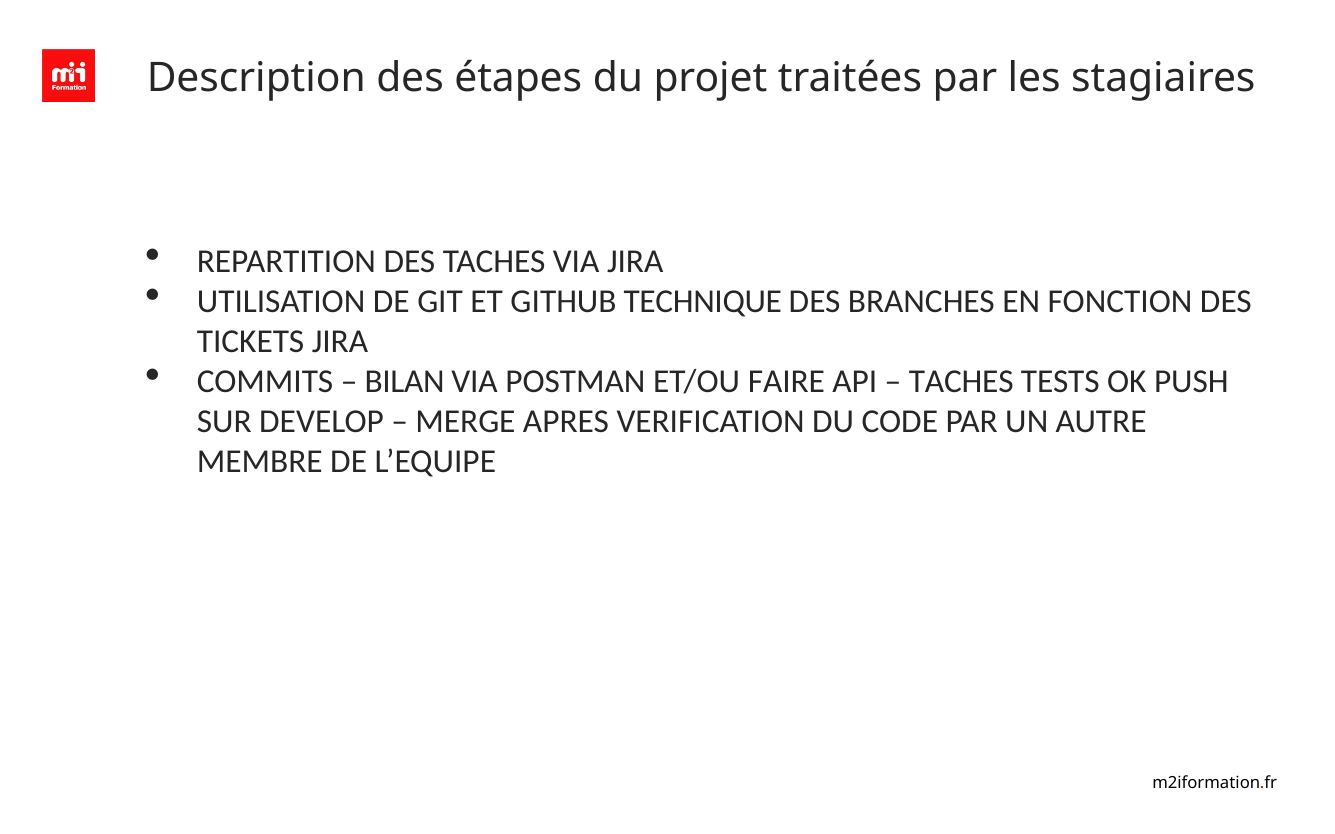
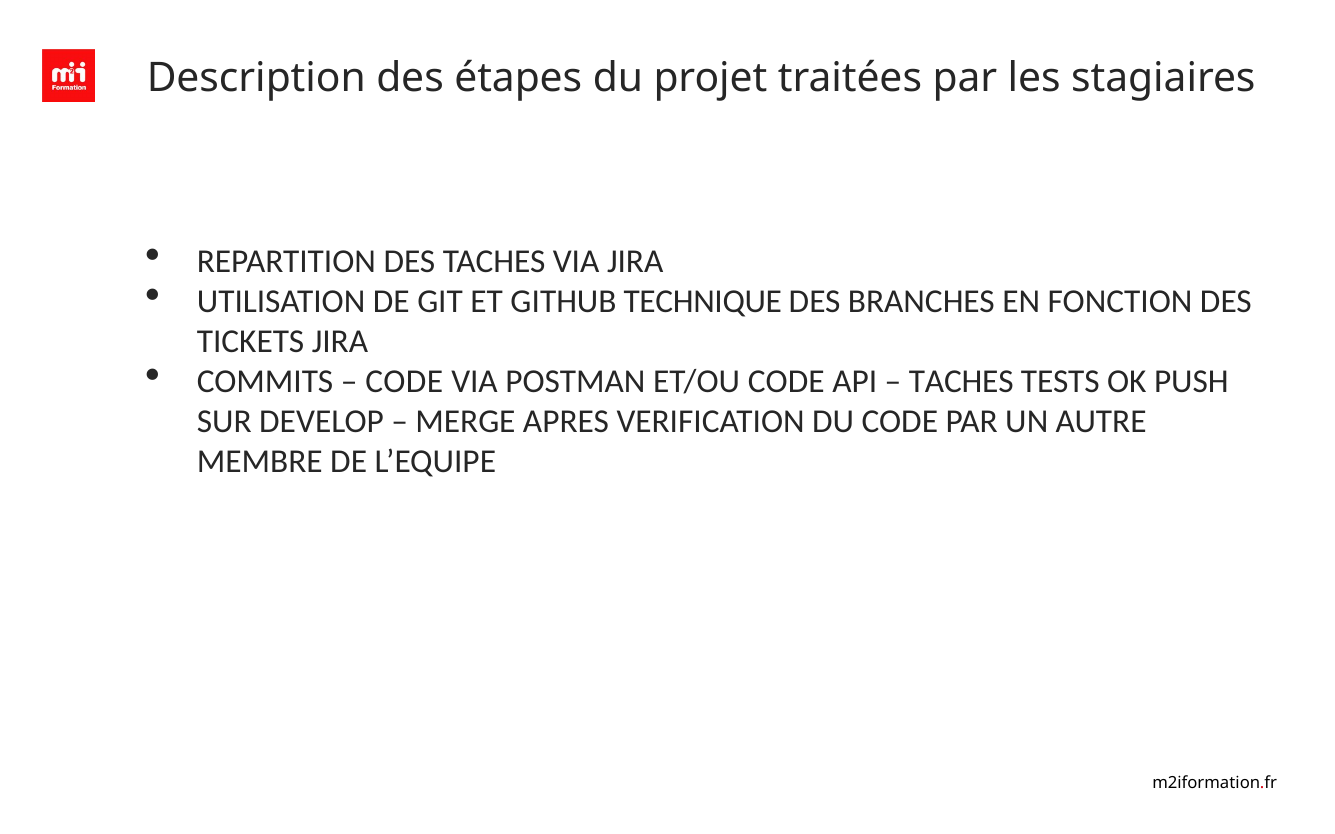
BILAN: BILAN -> CODE (404, 381)
ET/OU FAIRE: FAIRE -> CODE (786, 381)
